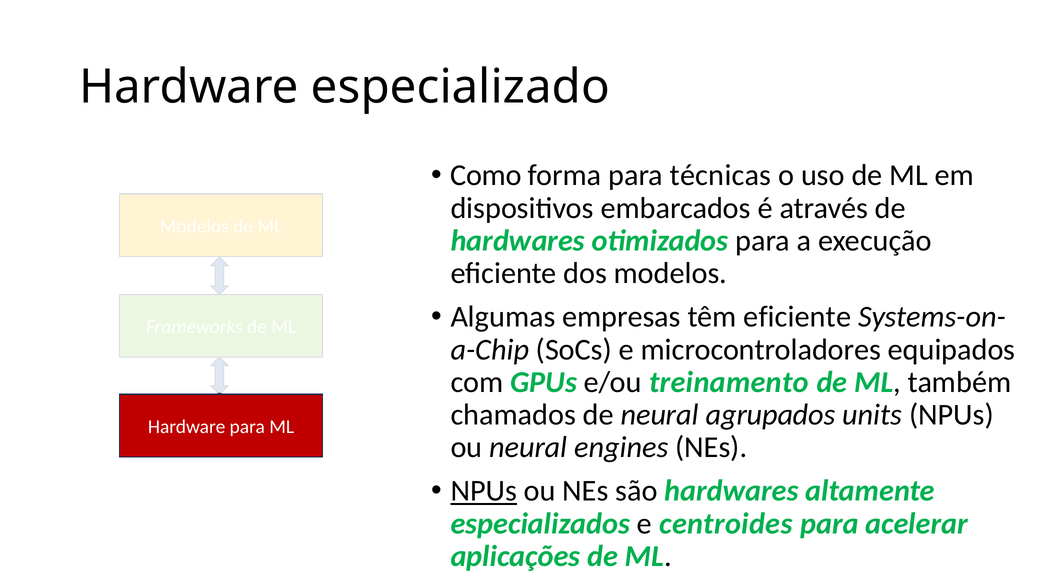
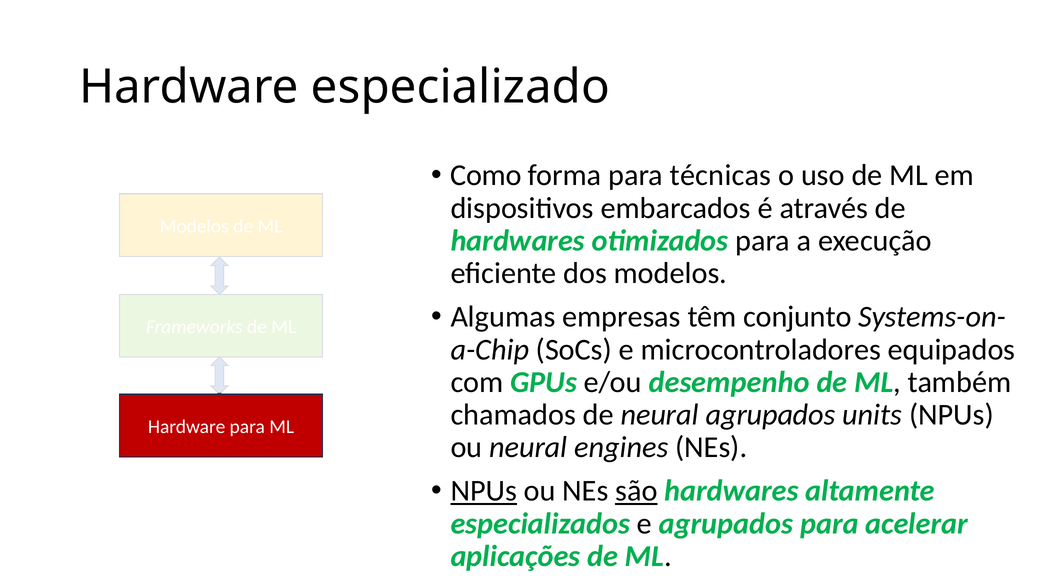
têm eficiente: eficiente -> conjunto (797, 317)
treinamento: treinamento -> desempenho (729, 382)
são underline: none -> present (636, 491)
e centroides: centroides -> agrupados (726, 523)
